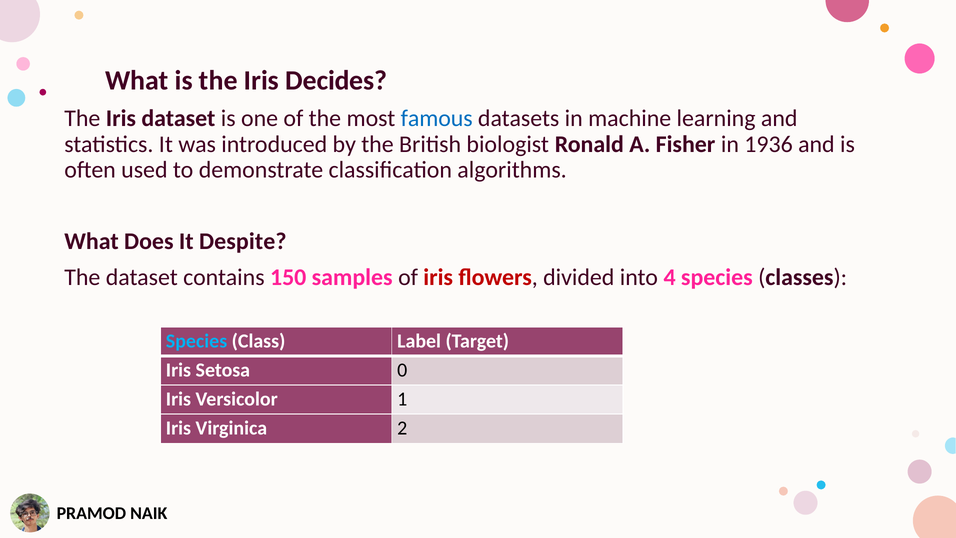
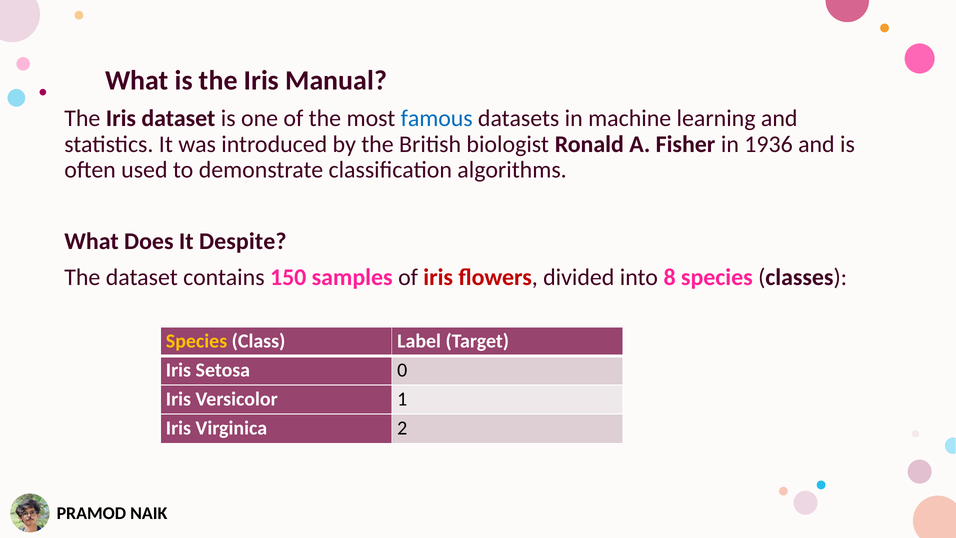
Decides: Decides -> Manual (336, 80)
4: 4 -> 8 (670, 277)
Species colour: light blue -> yellow (197, 341)
